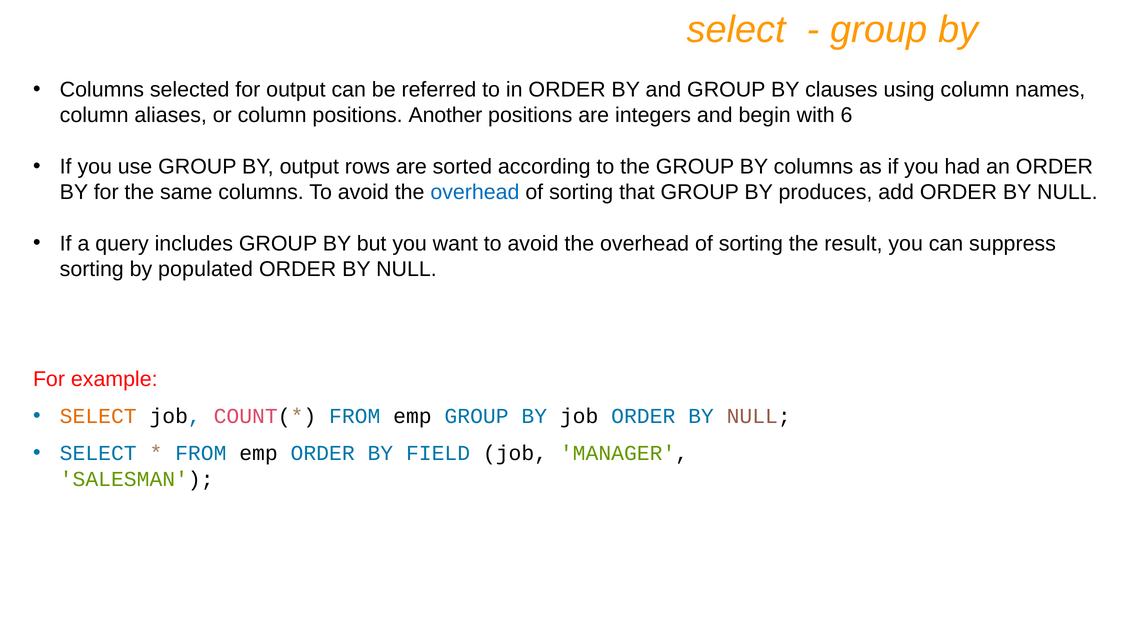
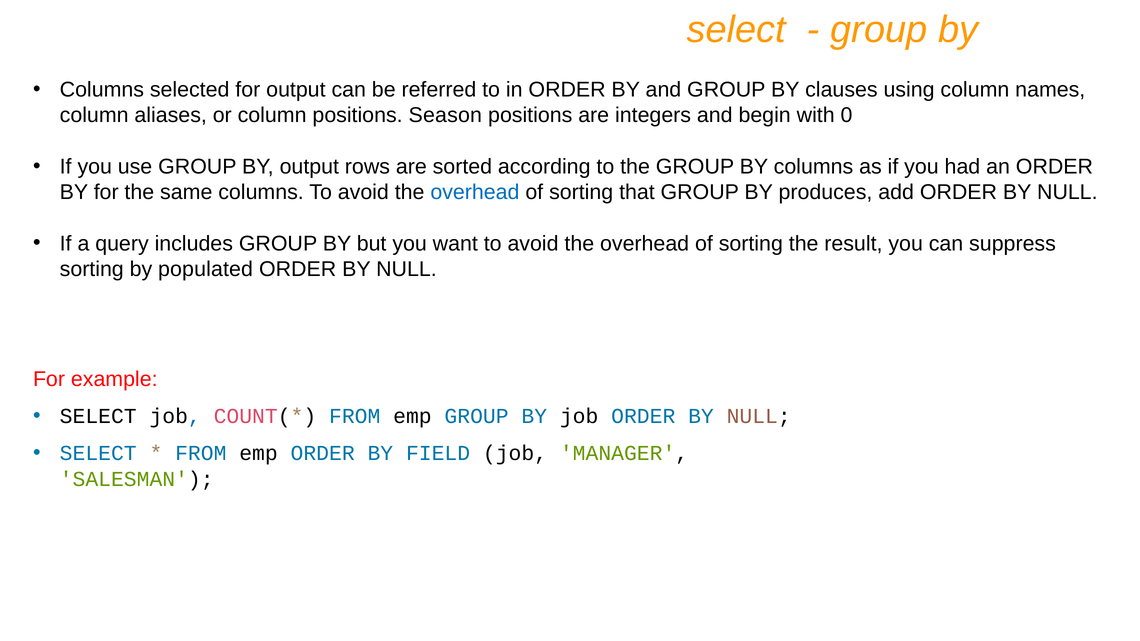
Another: Another -> Season (445, 115)
6: 6 -> 0 (847, 115)
SELECT colour: orange -> black (98, 417)
